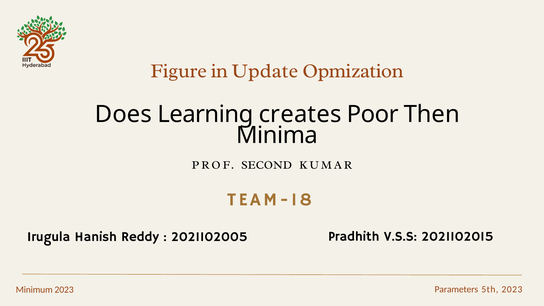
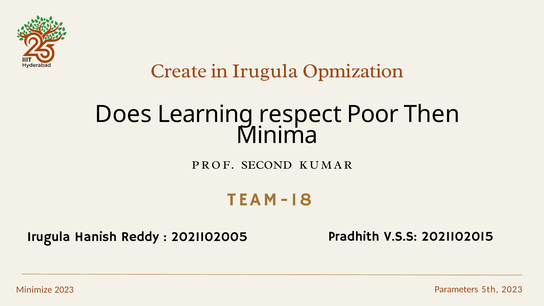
Figure: Figure -> Create (179, 71)
in Update: Update -> Irugula (265, 71)
creates: creates -> respect (300, 114)
Minimum: Minimum -> Minimize (34, 290)
